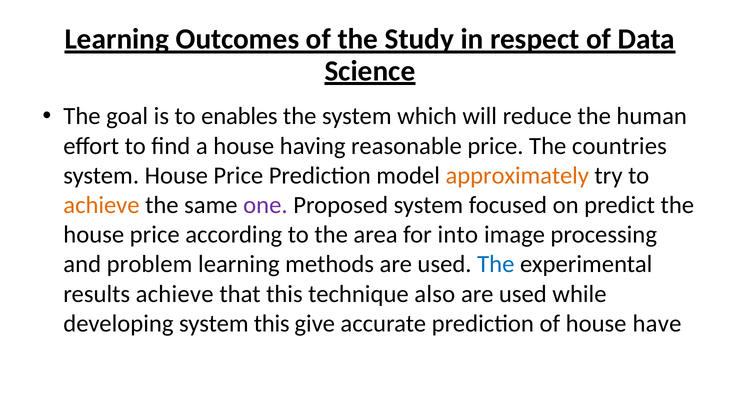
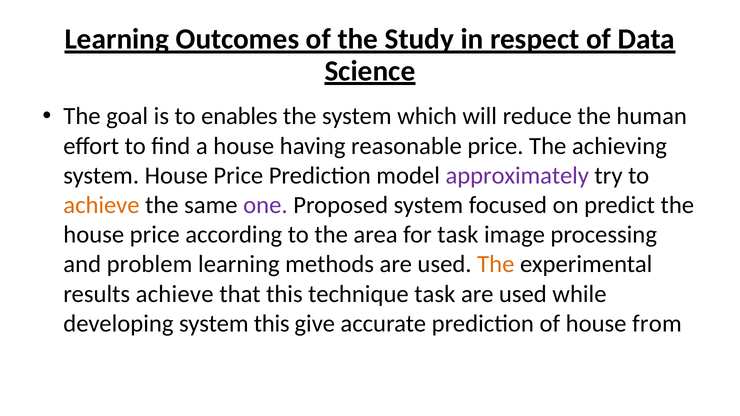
countries: countries -> achieving (619, 146)
approximately colour: orange -> purple (517, 176)
for into: into -> task (458, 235)
The colour: blue -> orange (496, 264)
technique also: also -> task (435, 294)
have: have -> from (657, 324)
